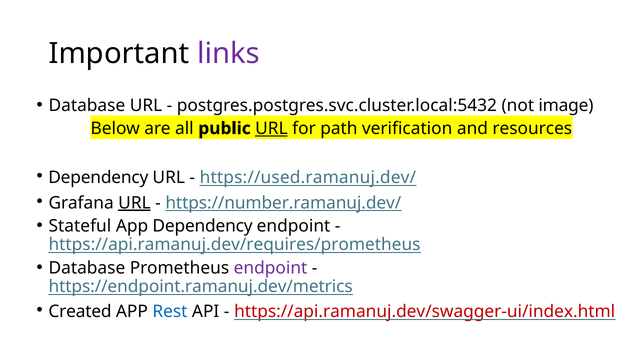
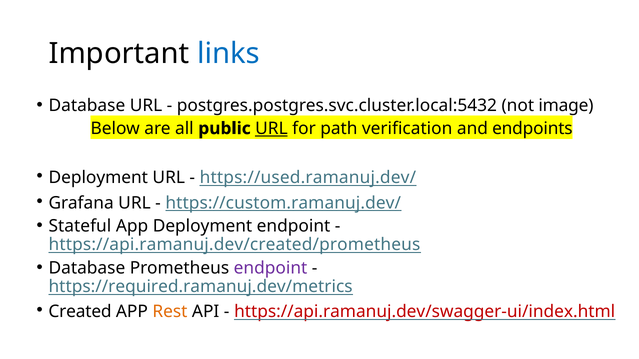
links colour: purple -> blue (229, 54)
resources: resources -> endpoints (532, 129)
Dependency: Dependency -> Deployment (98, 178)
URL underline: present -> none (134, 203)
https://number.ramanuj.dev/: https://number.ramanuj.dev/ -> https://custom.ramanuj.dev/ (283, 203)
App Dependency: Dependency -> Deployment (202, 226)
https://api.ramanuj.dev/requires/prometheus: https://api.ramanuj.dev/requires/prometheus -> https://api.ramanuj.dev/created/prometheus (234, 245)
https://endpoint.ramanuj.dev/metrics: https://endpoint.ramanuj.dev/metrics -> https://required.ramanuj.dev/metrics (201, 287)
Rest colour: blue -> orange (170, 312)
